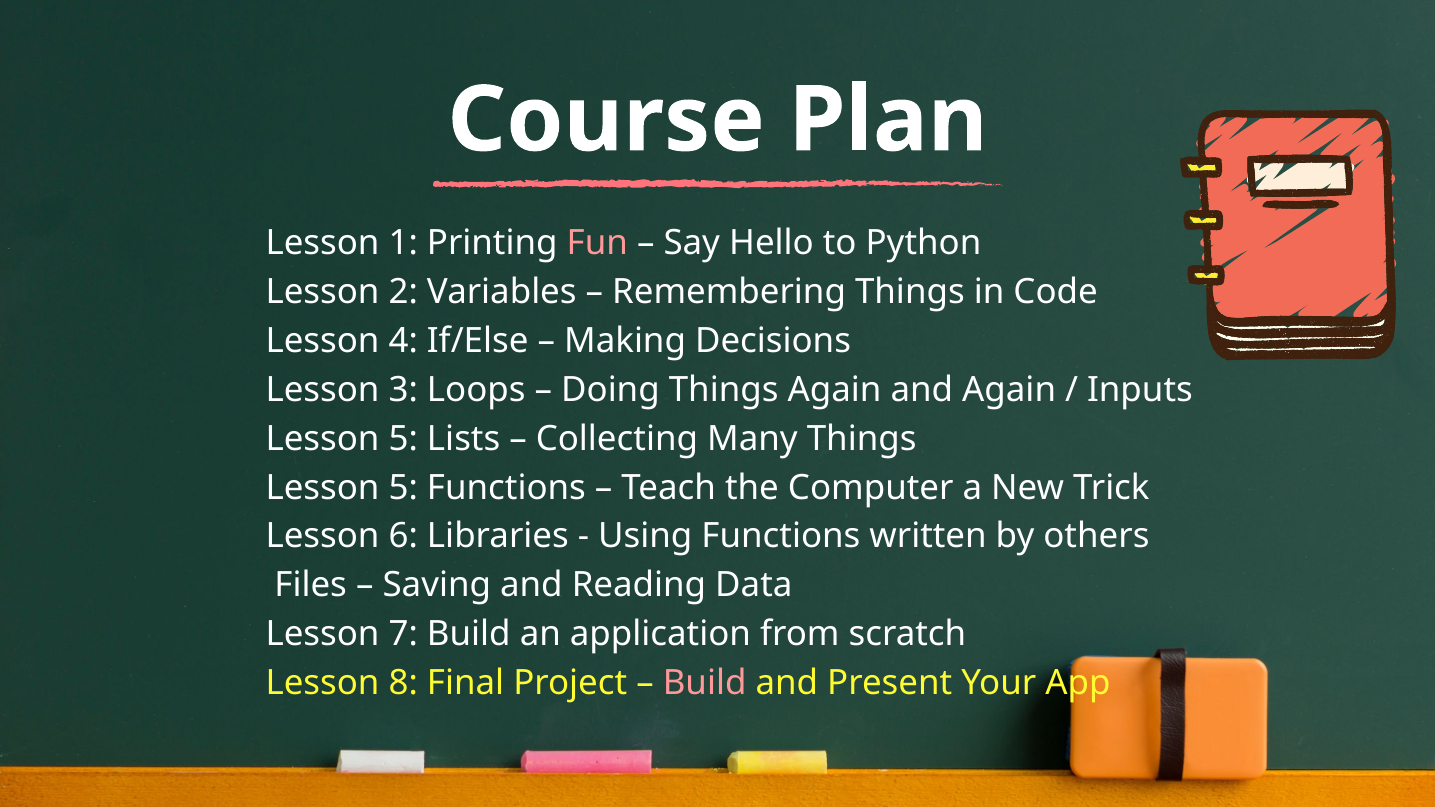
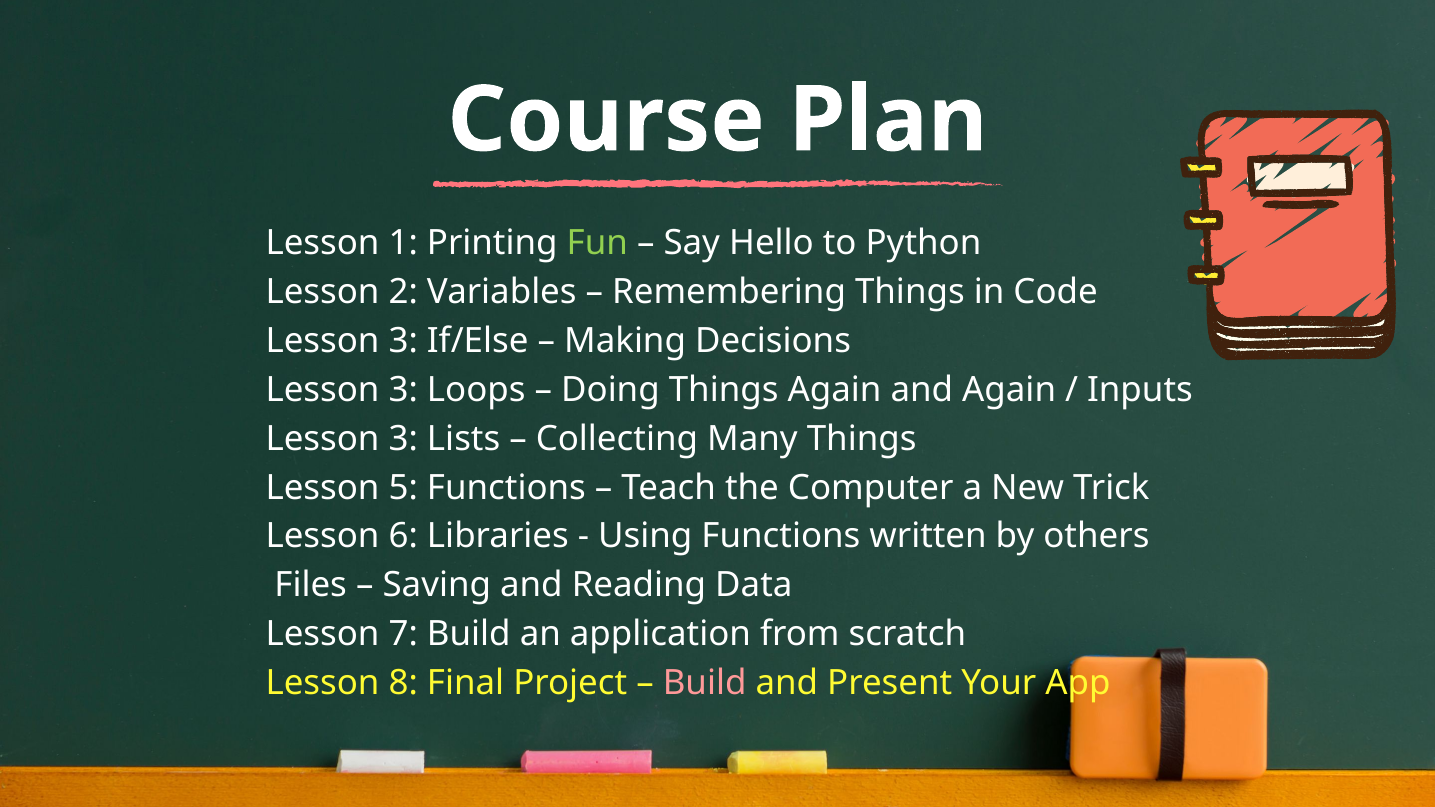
Fun colour: pink -> light green (597, 243)
4: 4 -> 3 (403, 341)
5: 5 -> 3 (403, 439)
